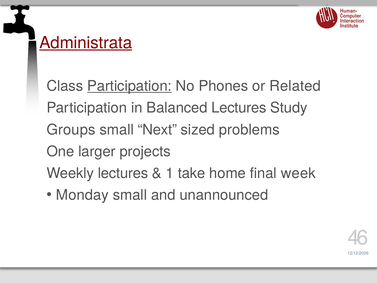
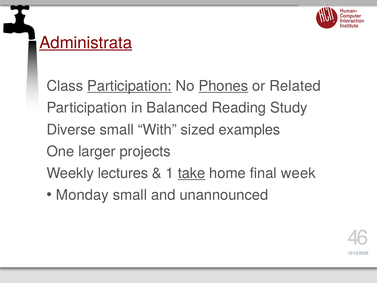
Phones underline: none -> present (223, 86)
Balanced Lectures: Lectures -> Reading (239, 108)
Groups: Groups -> Diverse (71, 130)
Next: Next -> With (157, 130)
problems: problems -> examples (249, 130)
take underline: none -> present (192, 173)
